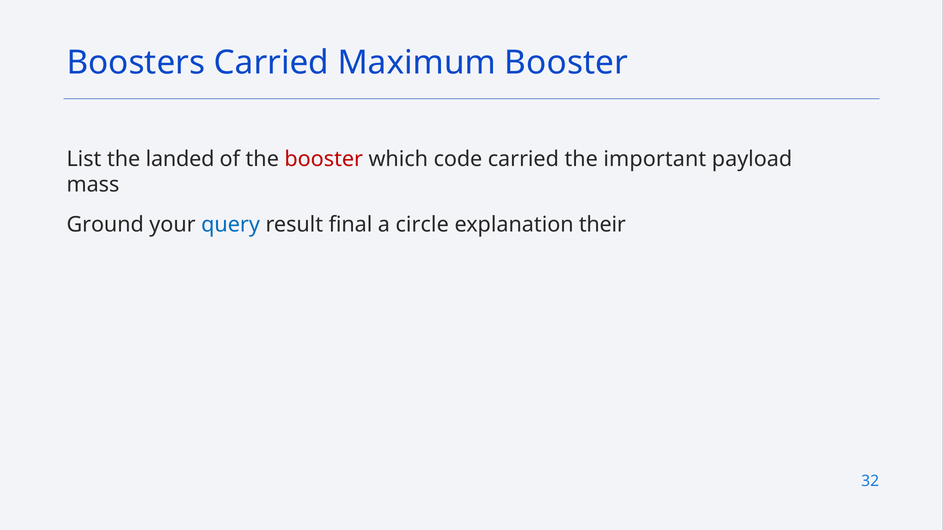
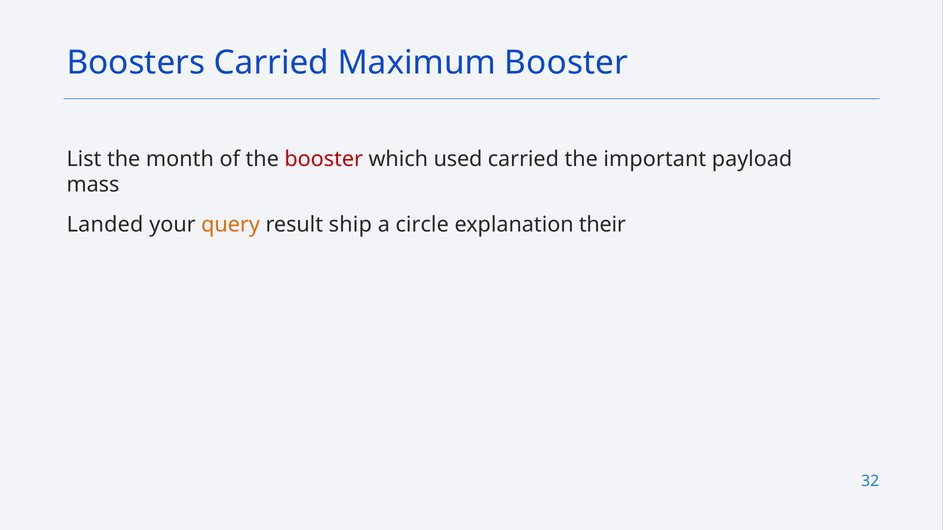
landed: landed -> month (180, 159)
code: code -> used (458, 159)
Ground: Ground -> Landed (105, 225)
query colour: blue -> orange (231, 225)
final: final -> ship (350, 225)
